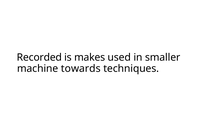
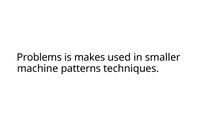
Recorded: Recorded -> Problems (39, 57)
towards: towards -> patterns (81, 68)
